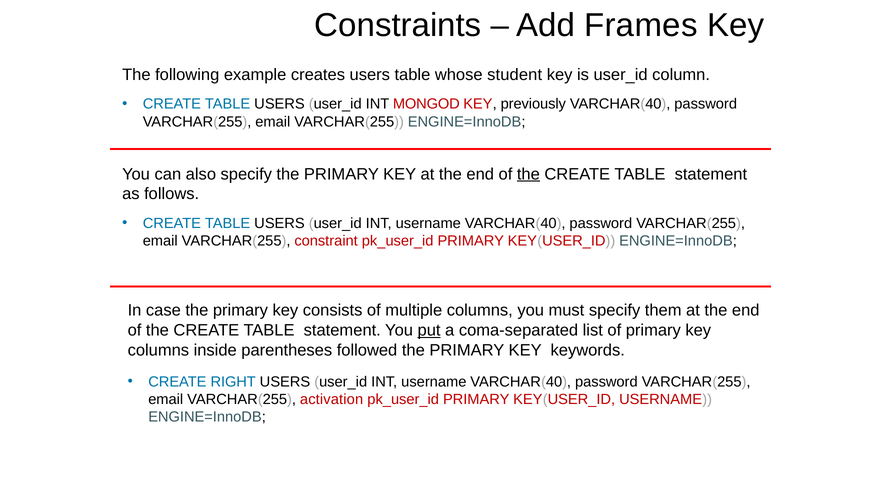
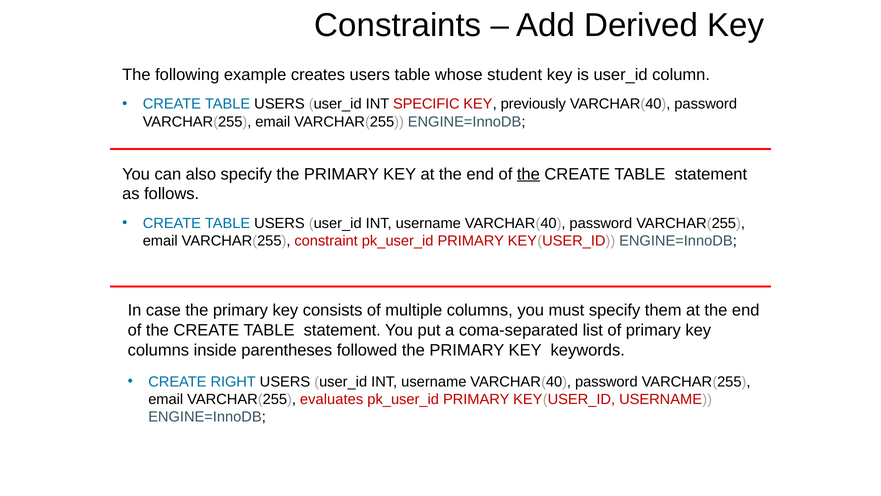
Frames: Frames -> Derived (641, 25)
MONGOD: MONGOD -> SPECIFIC (426, 104)
put underline: present -> none (429, 330)
activation: activation -> evaluates (332, 399)
